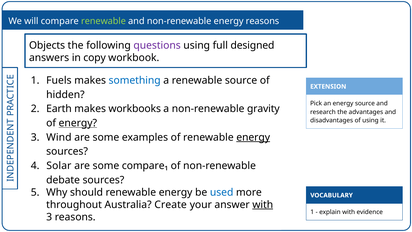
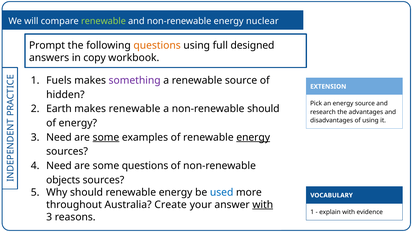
energy reasons: reasons -> nuclear (262, 21)
Objects: Objects -> Prompt (47, 45)
questions colour: purple -> orange (157, 45)
something colour: blue -> purple (135, 80)
makes workbooks: workbooks -> renewable (135, 109)
non-renewable gravity: gravity -> should (263, 109)
energy underline: present -> none (78, 123)
3 Wind: Wind -> Need (59, 137)
some underline: none -> present (106, 137)
Solar: Solar -> Need (59, 166)
some compare₁: compare₁ -> questions (145, 166)
debate: debate -> objects (63, 180)
